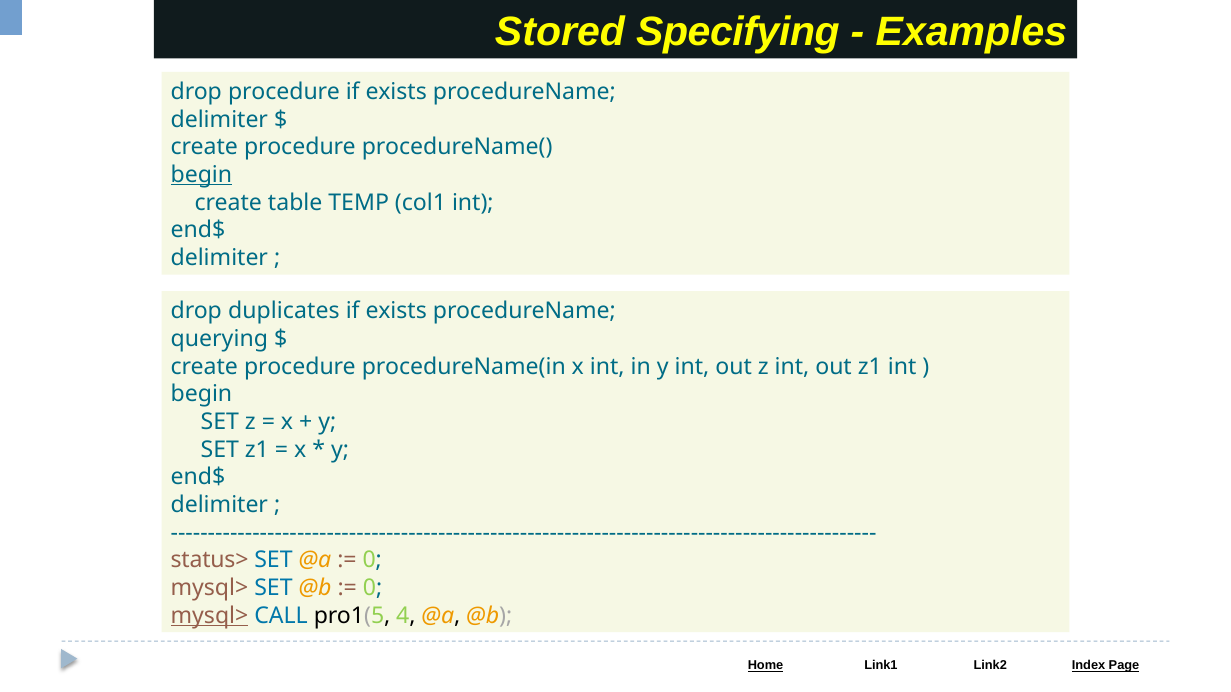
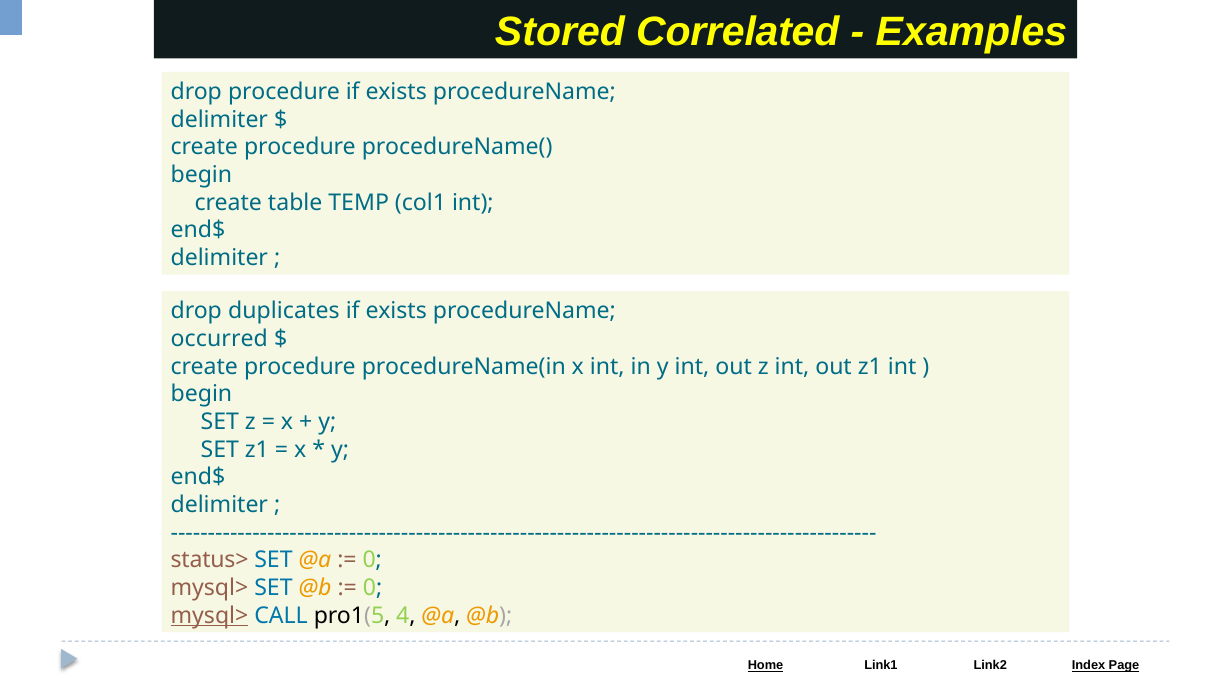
Specifying: Specifying -> Correlated (738, 32)
begin underline: present -> none (201, 175)
querying: querying -> occurred (219, 339)
